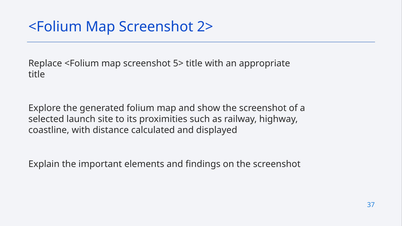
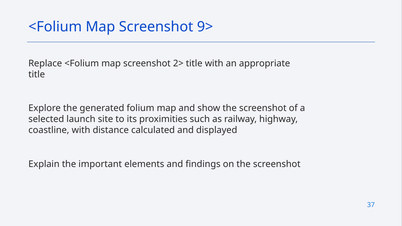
2>: 2> -> 9> (205, 27)
5>: 5> -> 2> (178, 63)
